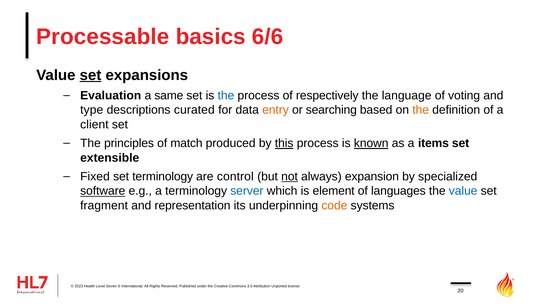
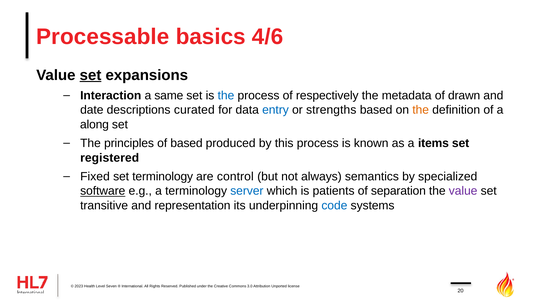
6/6: 6/6 -> 4/6 (268, 37)
Evaluation: Evaluation -> Interaction (111, 96)
language: language -> metadata (407, 96)
voting: voting -> drawn (464, 96)
type: type -> date (92, 110)
entry colour: orange -> blue (275, 110)
searching: searching -> strengths (331, 110)
client: client -> along (94, 124)
of match: match -> based (187, 143)
this underline: present -> none (284, 143)
known underline: present -> none (371, 143)
extensible: extensible -> registered (110, 158)
not underline: present -> none (290, 176)
expansion: expansion -> semantics (372, 176)
element: element -> patients (334, 191)
languages: languages -> separation (398, 191)
value colour: blue -> purple (463, 191)
fragment: fragment -> transitive (104, 205)
code colour: orange -> blue (334, 205)
